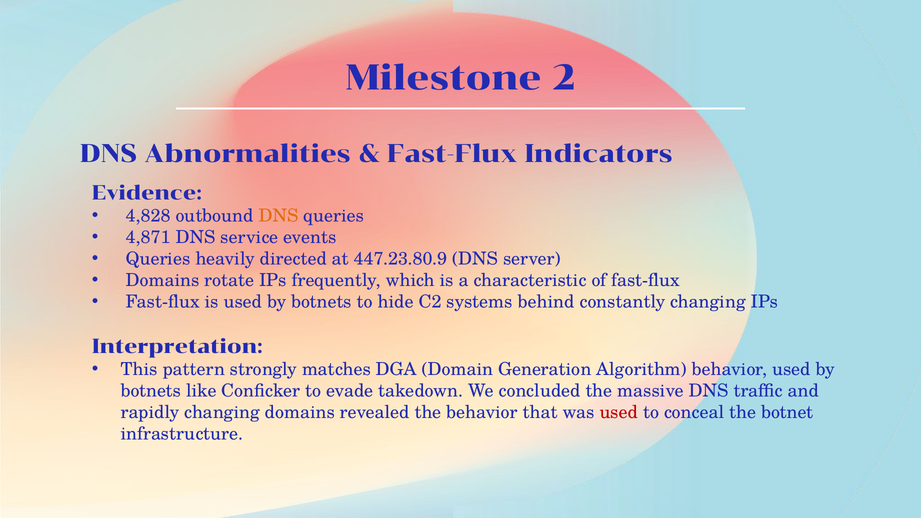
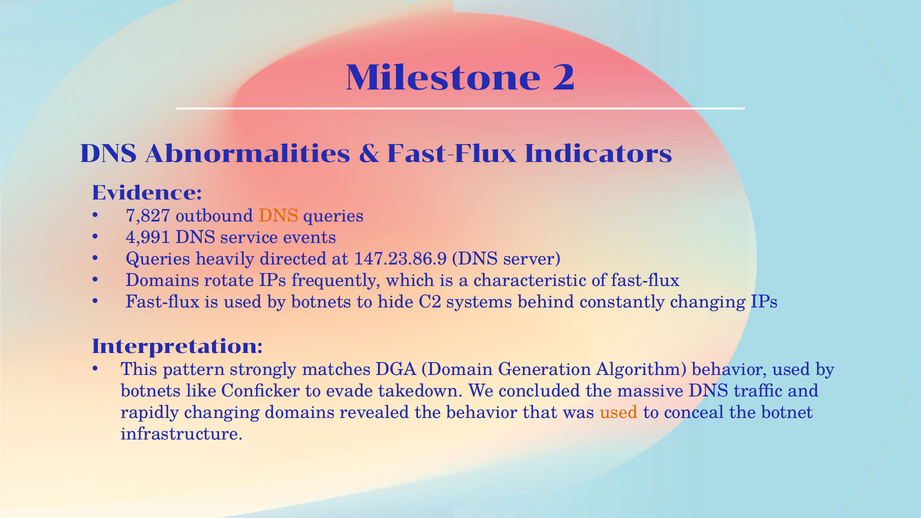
4,828: 4,828 -> 7,827 (148, 216)
4,871: 4,871 -> 4,991 (148, 237)
447.23.80.9: 447.23.80.9 -> 147.23.86.9 (401, 259)
used colour: red -> orange (619, 412)
